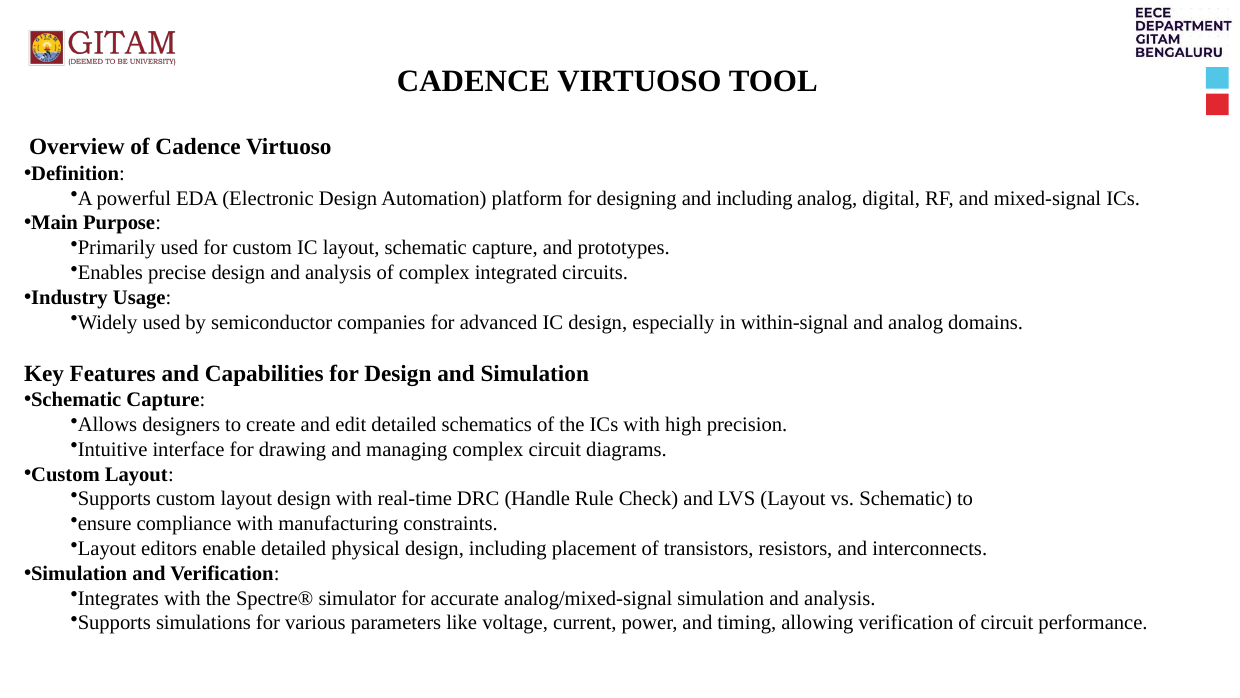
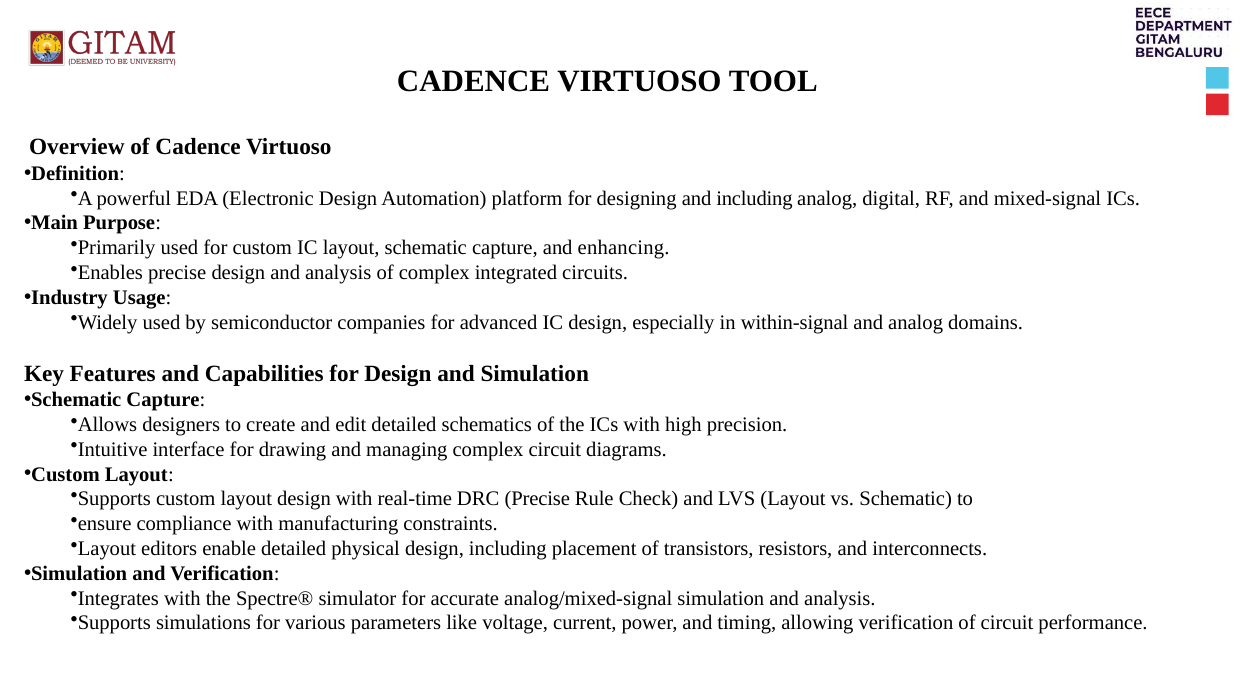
prototypes: prototypes -> enhancing (624, 248)
DRC Handle: Handle -> Precise (537, 499)
